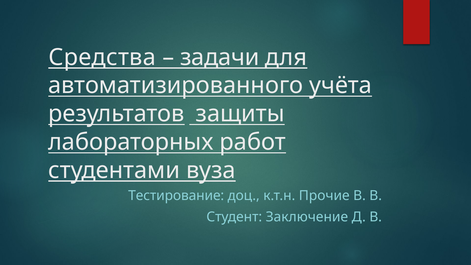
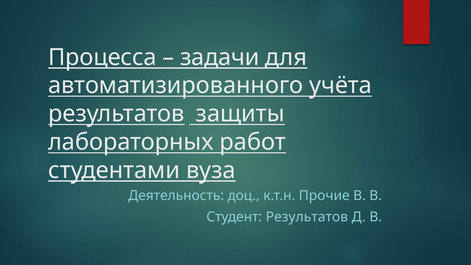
Средства: Средства -> Процесса (102, 57)
Тестирование: Тестирование -> Деятельность (176, 196)
Студент Заключение: Заключение -> Результатов (307, 217)
